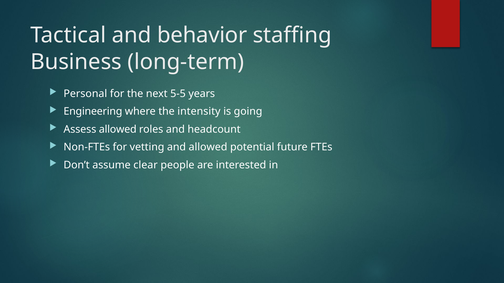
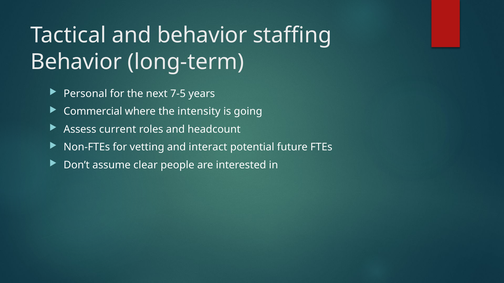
Business: Business -> Behavior (76, 62)
5-5: 5-5 -> 7-5 (178, 94)
Engineering: Engineering -> Commercial (93, 112)
Assess allowed: allowed -> current (118, 130)
and allowed: allowed -> interact (208, 147)
